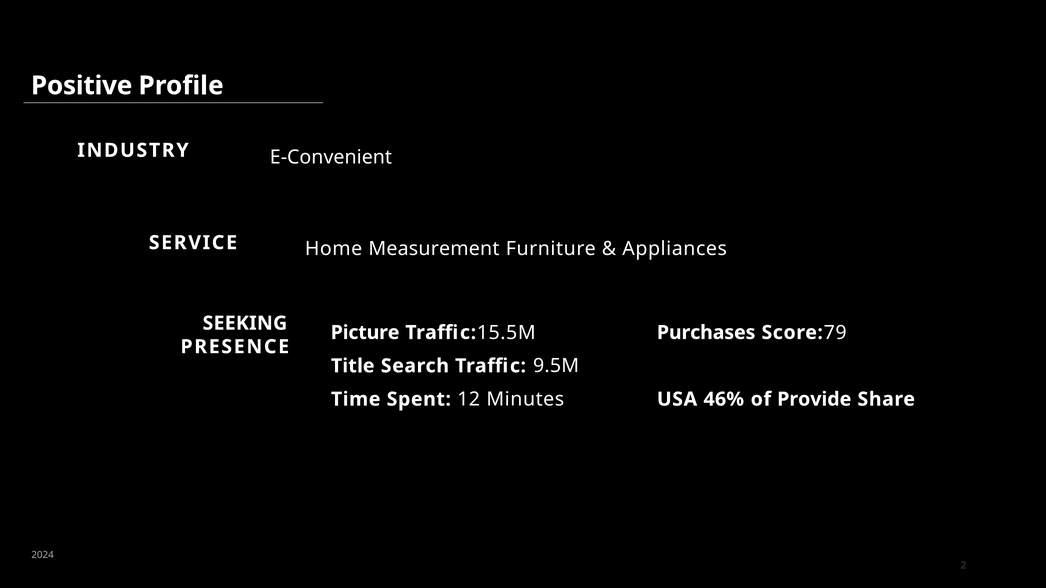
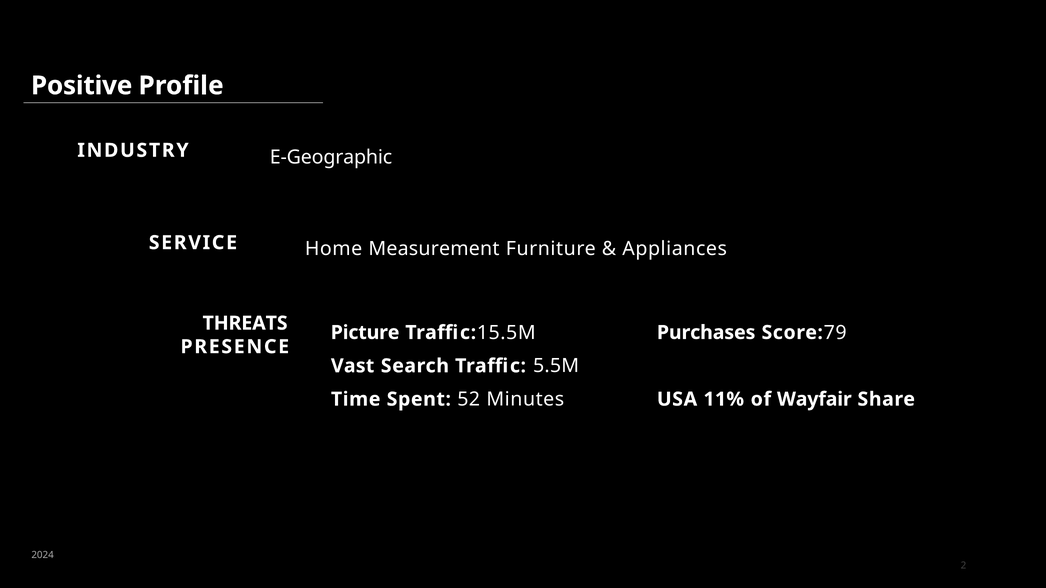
E-Convenient: E-Convenient -> E-Geographic (331, 157)
SEEKING: SEEKING -> THREATS (245, 323)
Title: Title -> Vast (353, 366)
9.5M: 9.5M -> 5.5M (556, 366)
12: 12 -> 52 (469, 399)
46%: 46% -> 11% (724, 399)
Provide: Provide -> Wayfair (814, 399)
